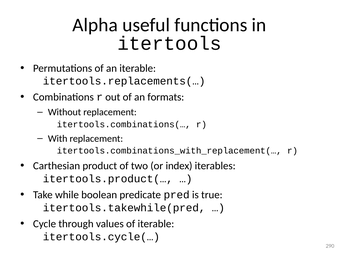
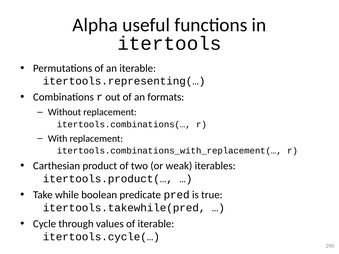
itertools.replacements(…: itertools.replacements(… -> itertools.representing(… (124, 81)
index: index -> weak (179, 166)
